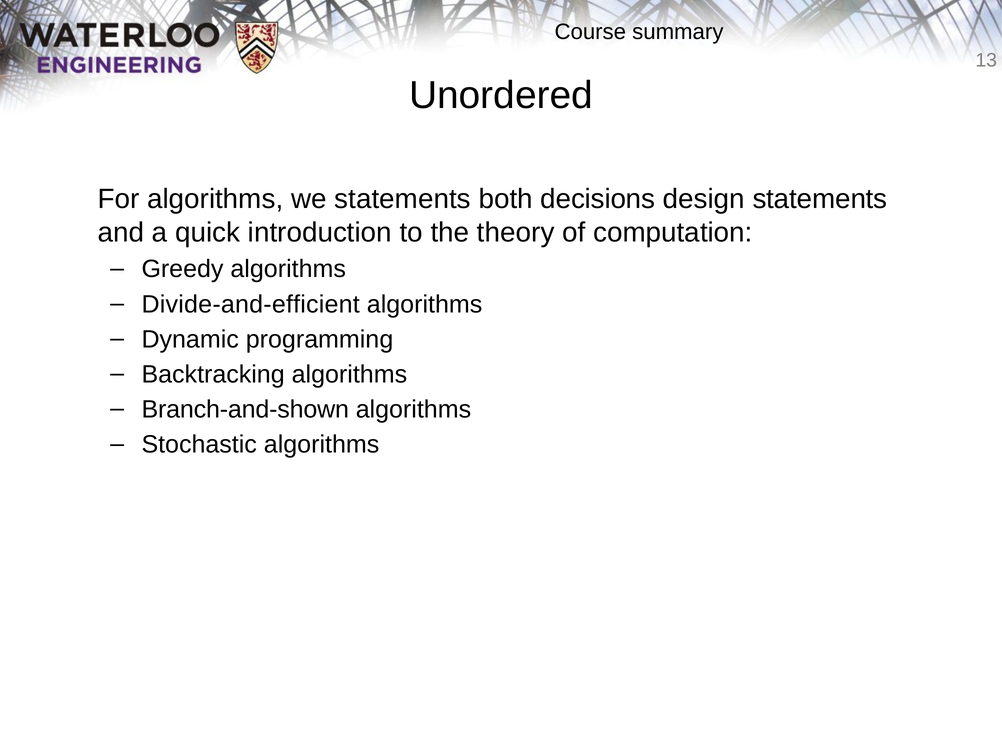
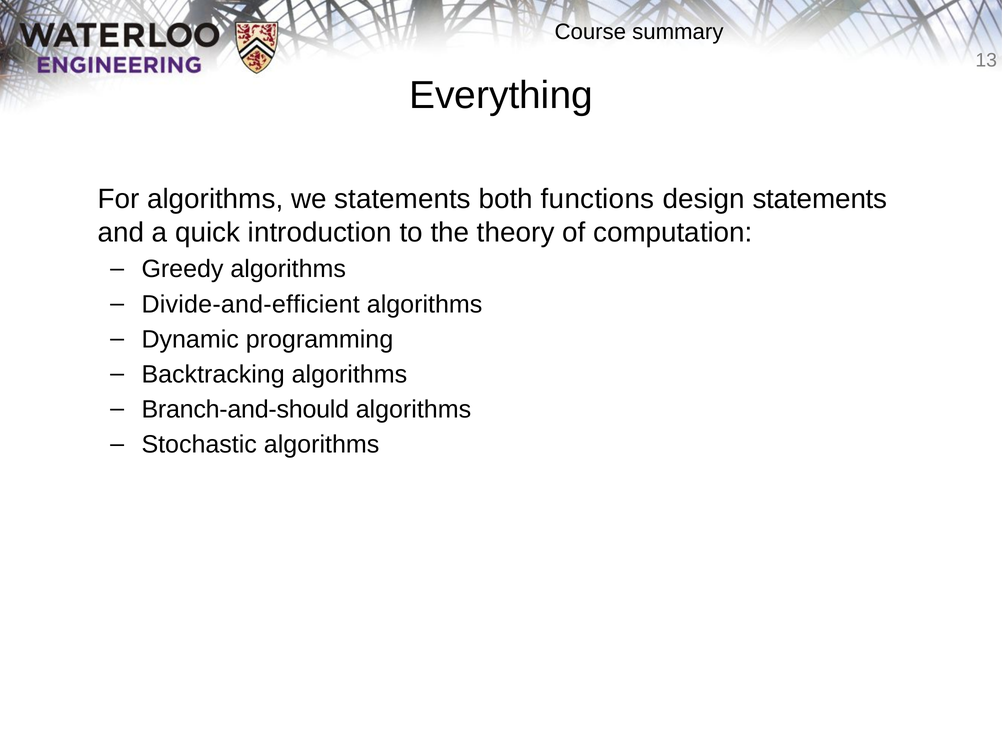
Unordered: Unordered -> Everything (501, 95)
decisions: decisions -> functions (598, 199)
Branch-and-shown: Branch-and-shown -> Branch-and-should (245, 409)
